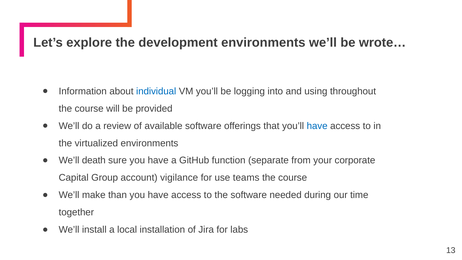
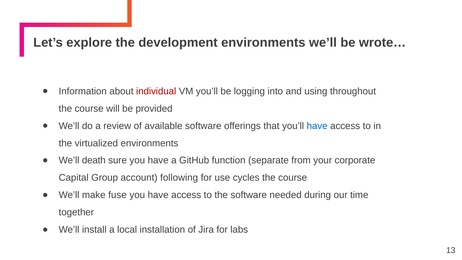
individual colour: blue -> red (156, 91)
vigilance: vigilance -> following (179, 178)
teams: teams -> cycles (246, 178)
than: than -> fuse (117, 195)
